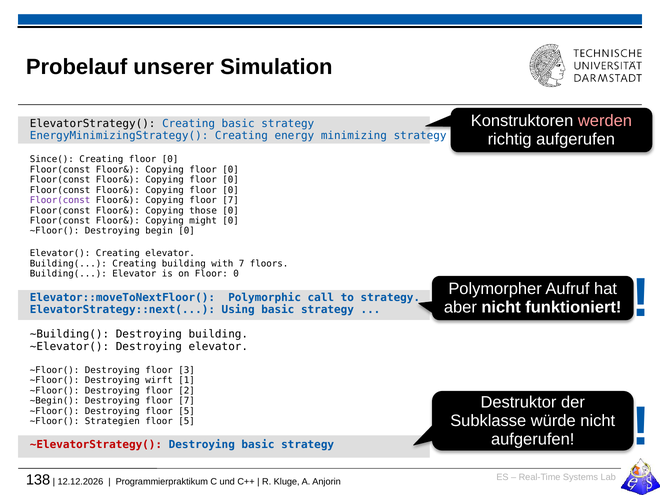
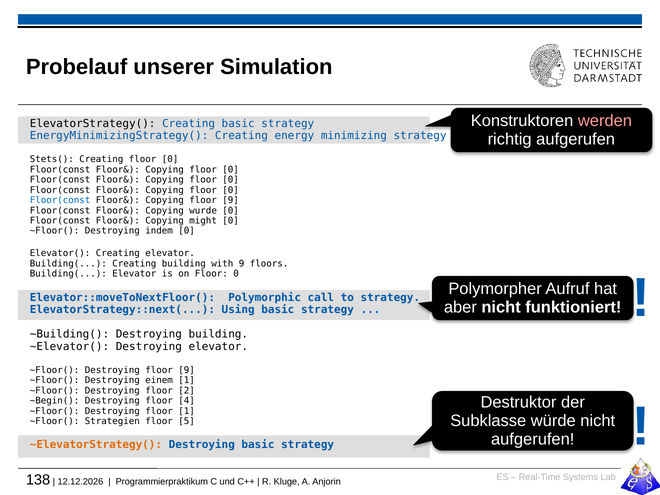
Since(: Since( -> Stets( (52, 159)
Floor(const colour: purple -> blue (60, 200)
Copying floor 7: 7 -> 9 (231, 200)
those: those -> wurde (203, 210)
begin: begin -> indem (159, 231)
with 7: 7 -> 9 (242, 264)
Destroying floor 3: 3 -> 9 (187, 370)
wirft: wirft -> einem (159, 380)
Destroying floor 7: 7 -> 4 (187, 401)
Destroying floor 5: 5 -> 1 (187, 411)
~ElevatorStrategy( colour: red -> orange (96, 445)
